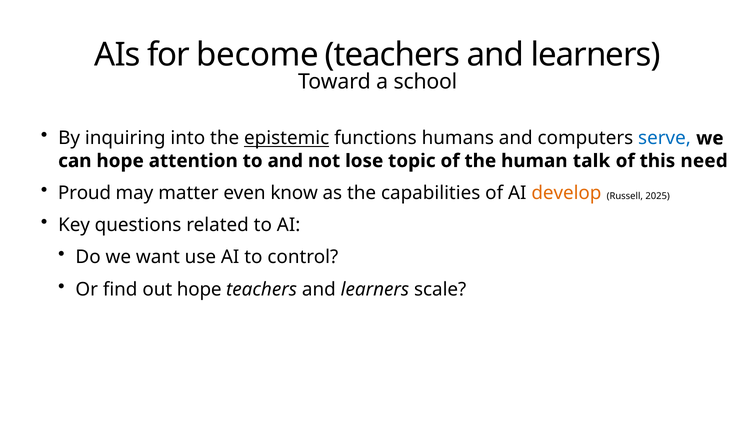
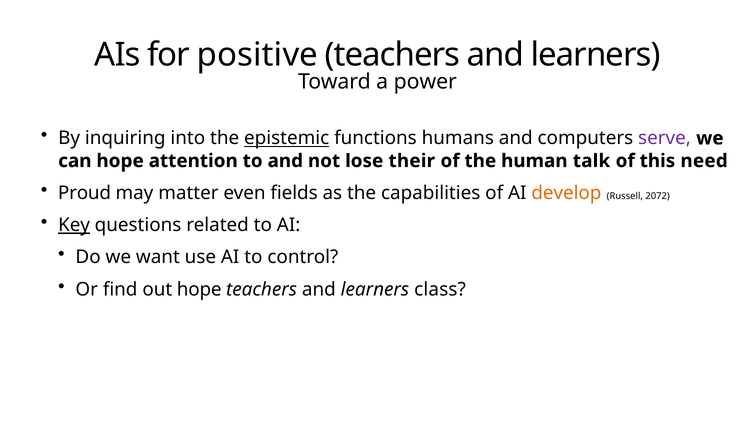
become: become -> positive (257, 55)
school: school -> power (425, 82)
serve colour: blue -> purple (664, 138)
topic: topic -> their (412, 161)
know: know -> fields (294, 193)
2025: 2025 -> 2072 (658, 196)
Key underline: none -> present (74, 225)
scale: scale -> class (440, 289)
